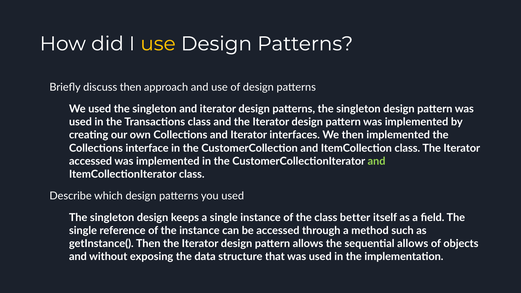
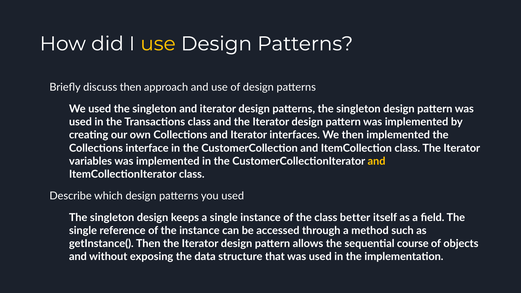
accessed: accessed -> variables (91, 161)
and colour: light green -> yellow (377, 161)
sequential allows: allows -> course (413, 244)
